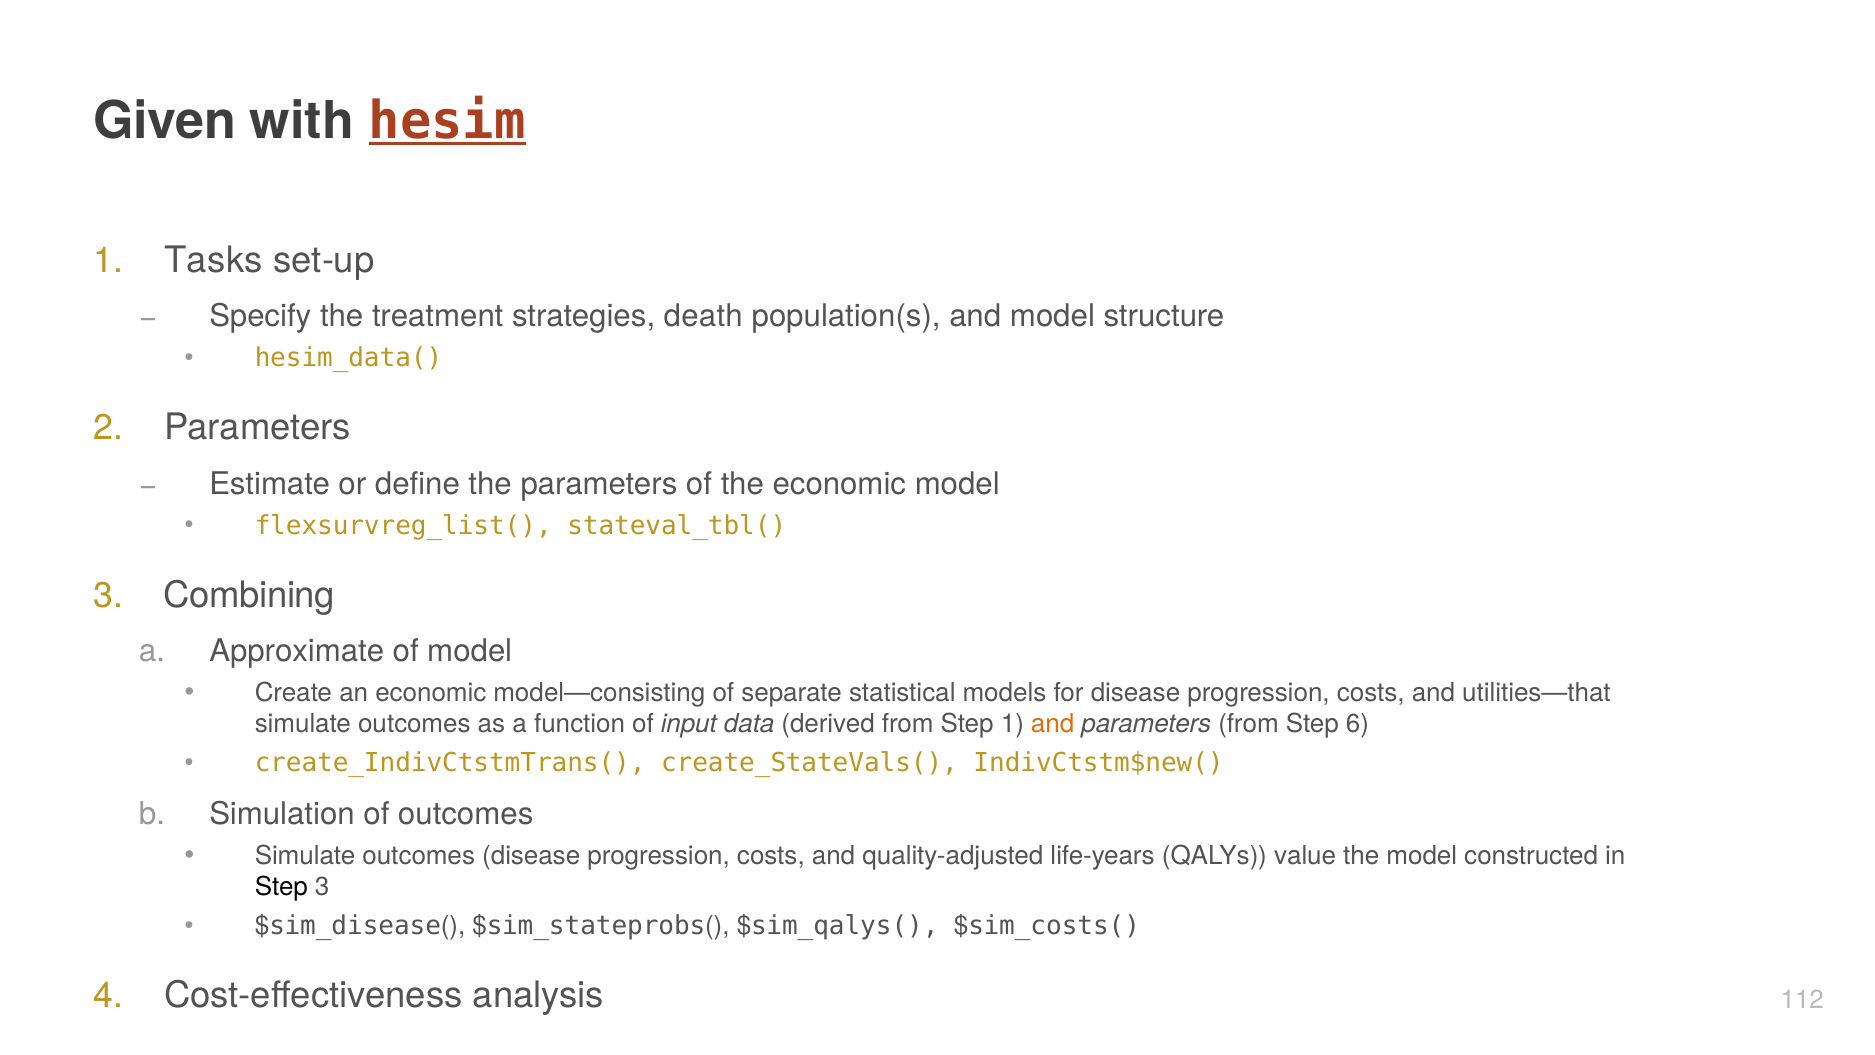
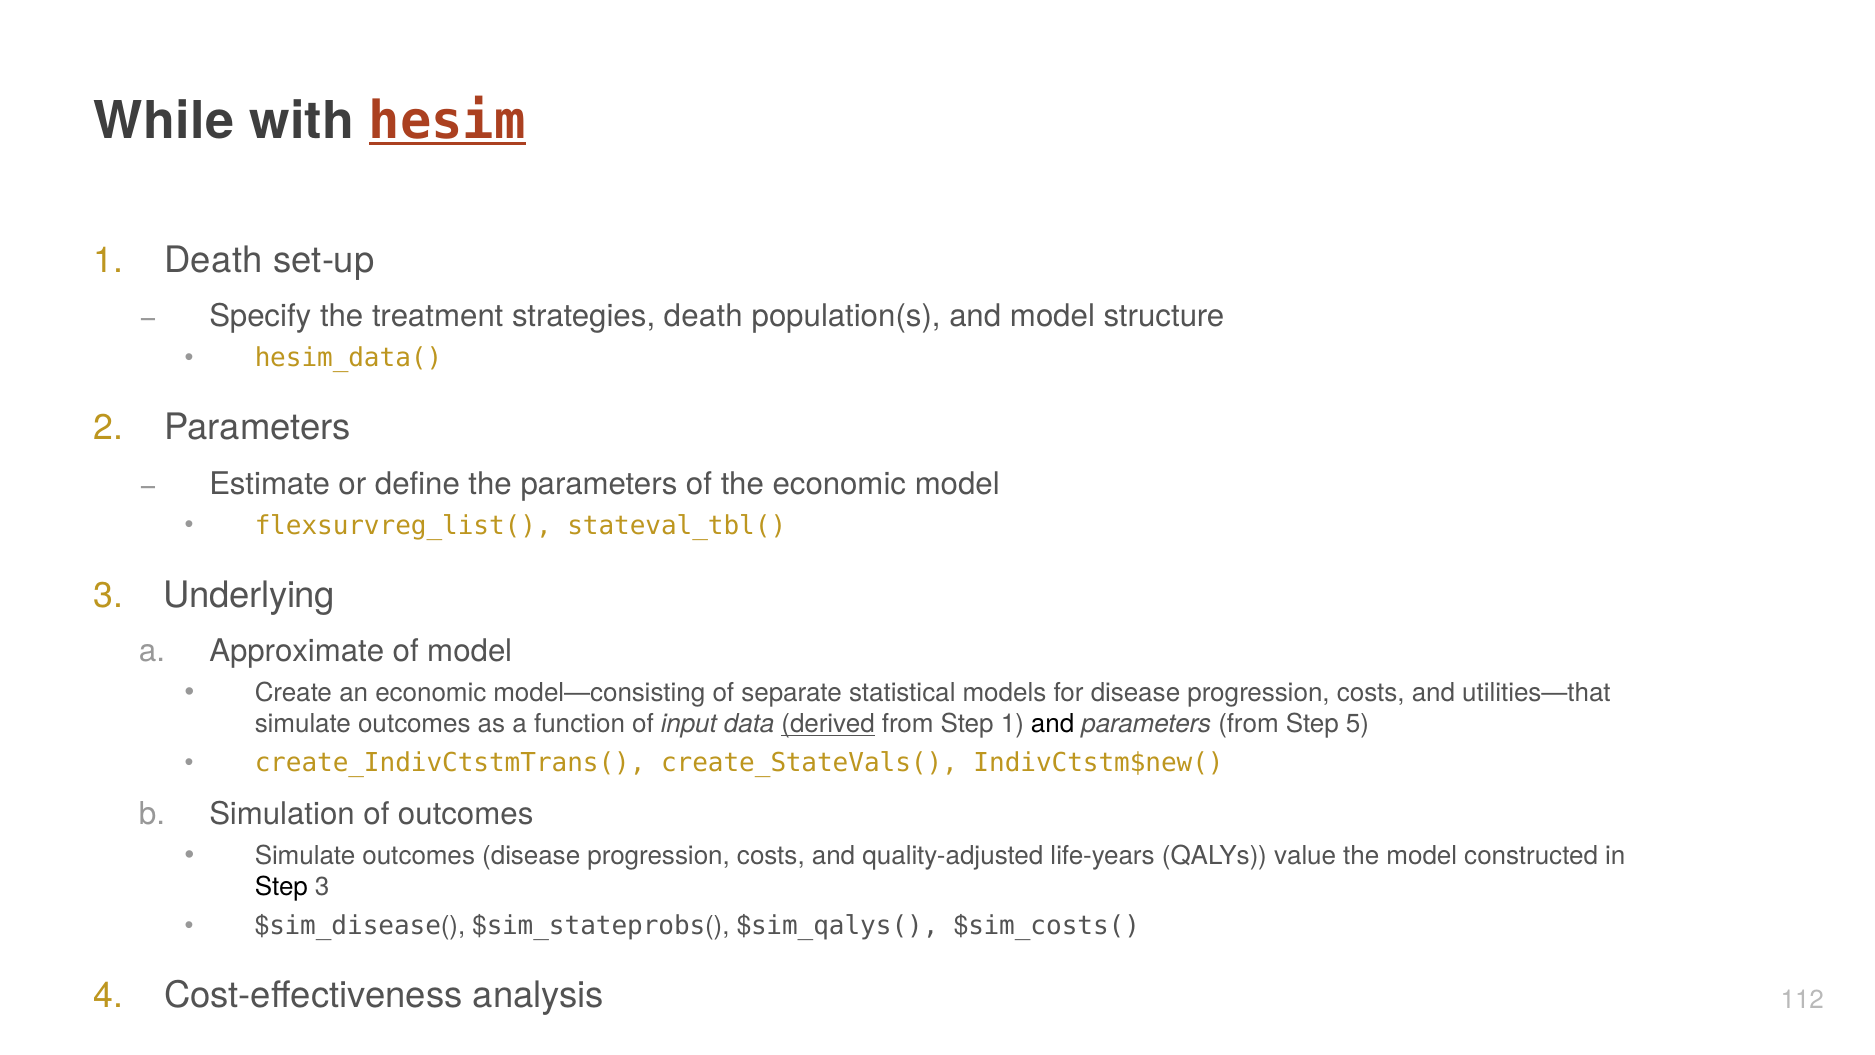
Given: Given -> While (164, 121)
1 Tasks: Tasks -> Death (214, 260)
Combining: Combining -> Underlying (249, 595)
derived underline: none -> present (828, 724)
and colour: orange -> black (1053, 724)
6: 6 -> 5 (1357, 724)
